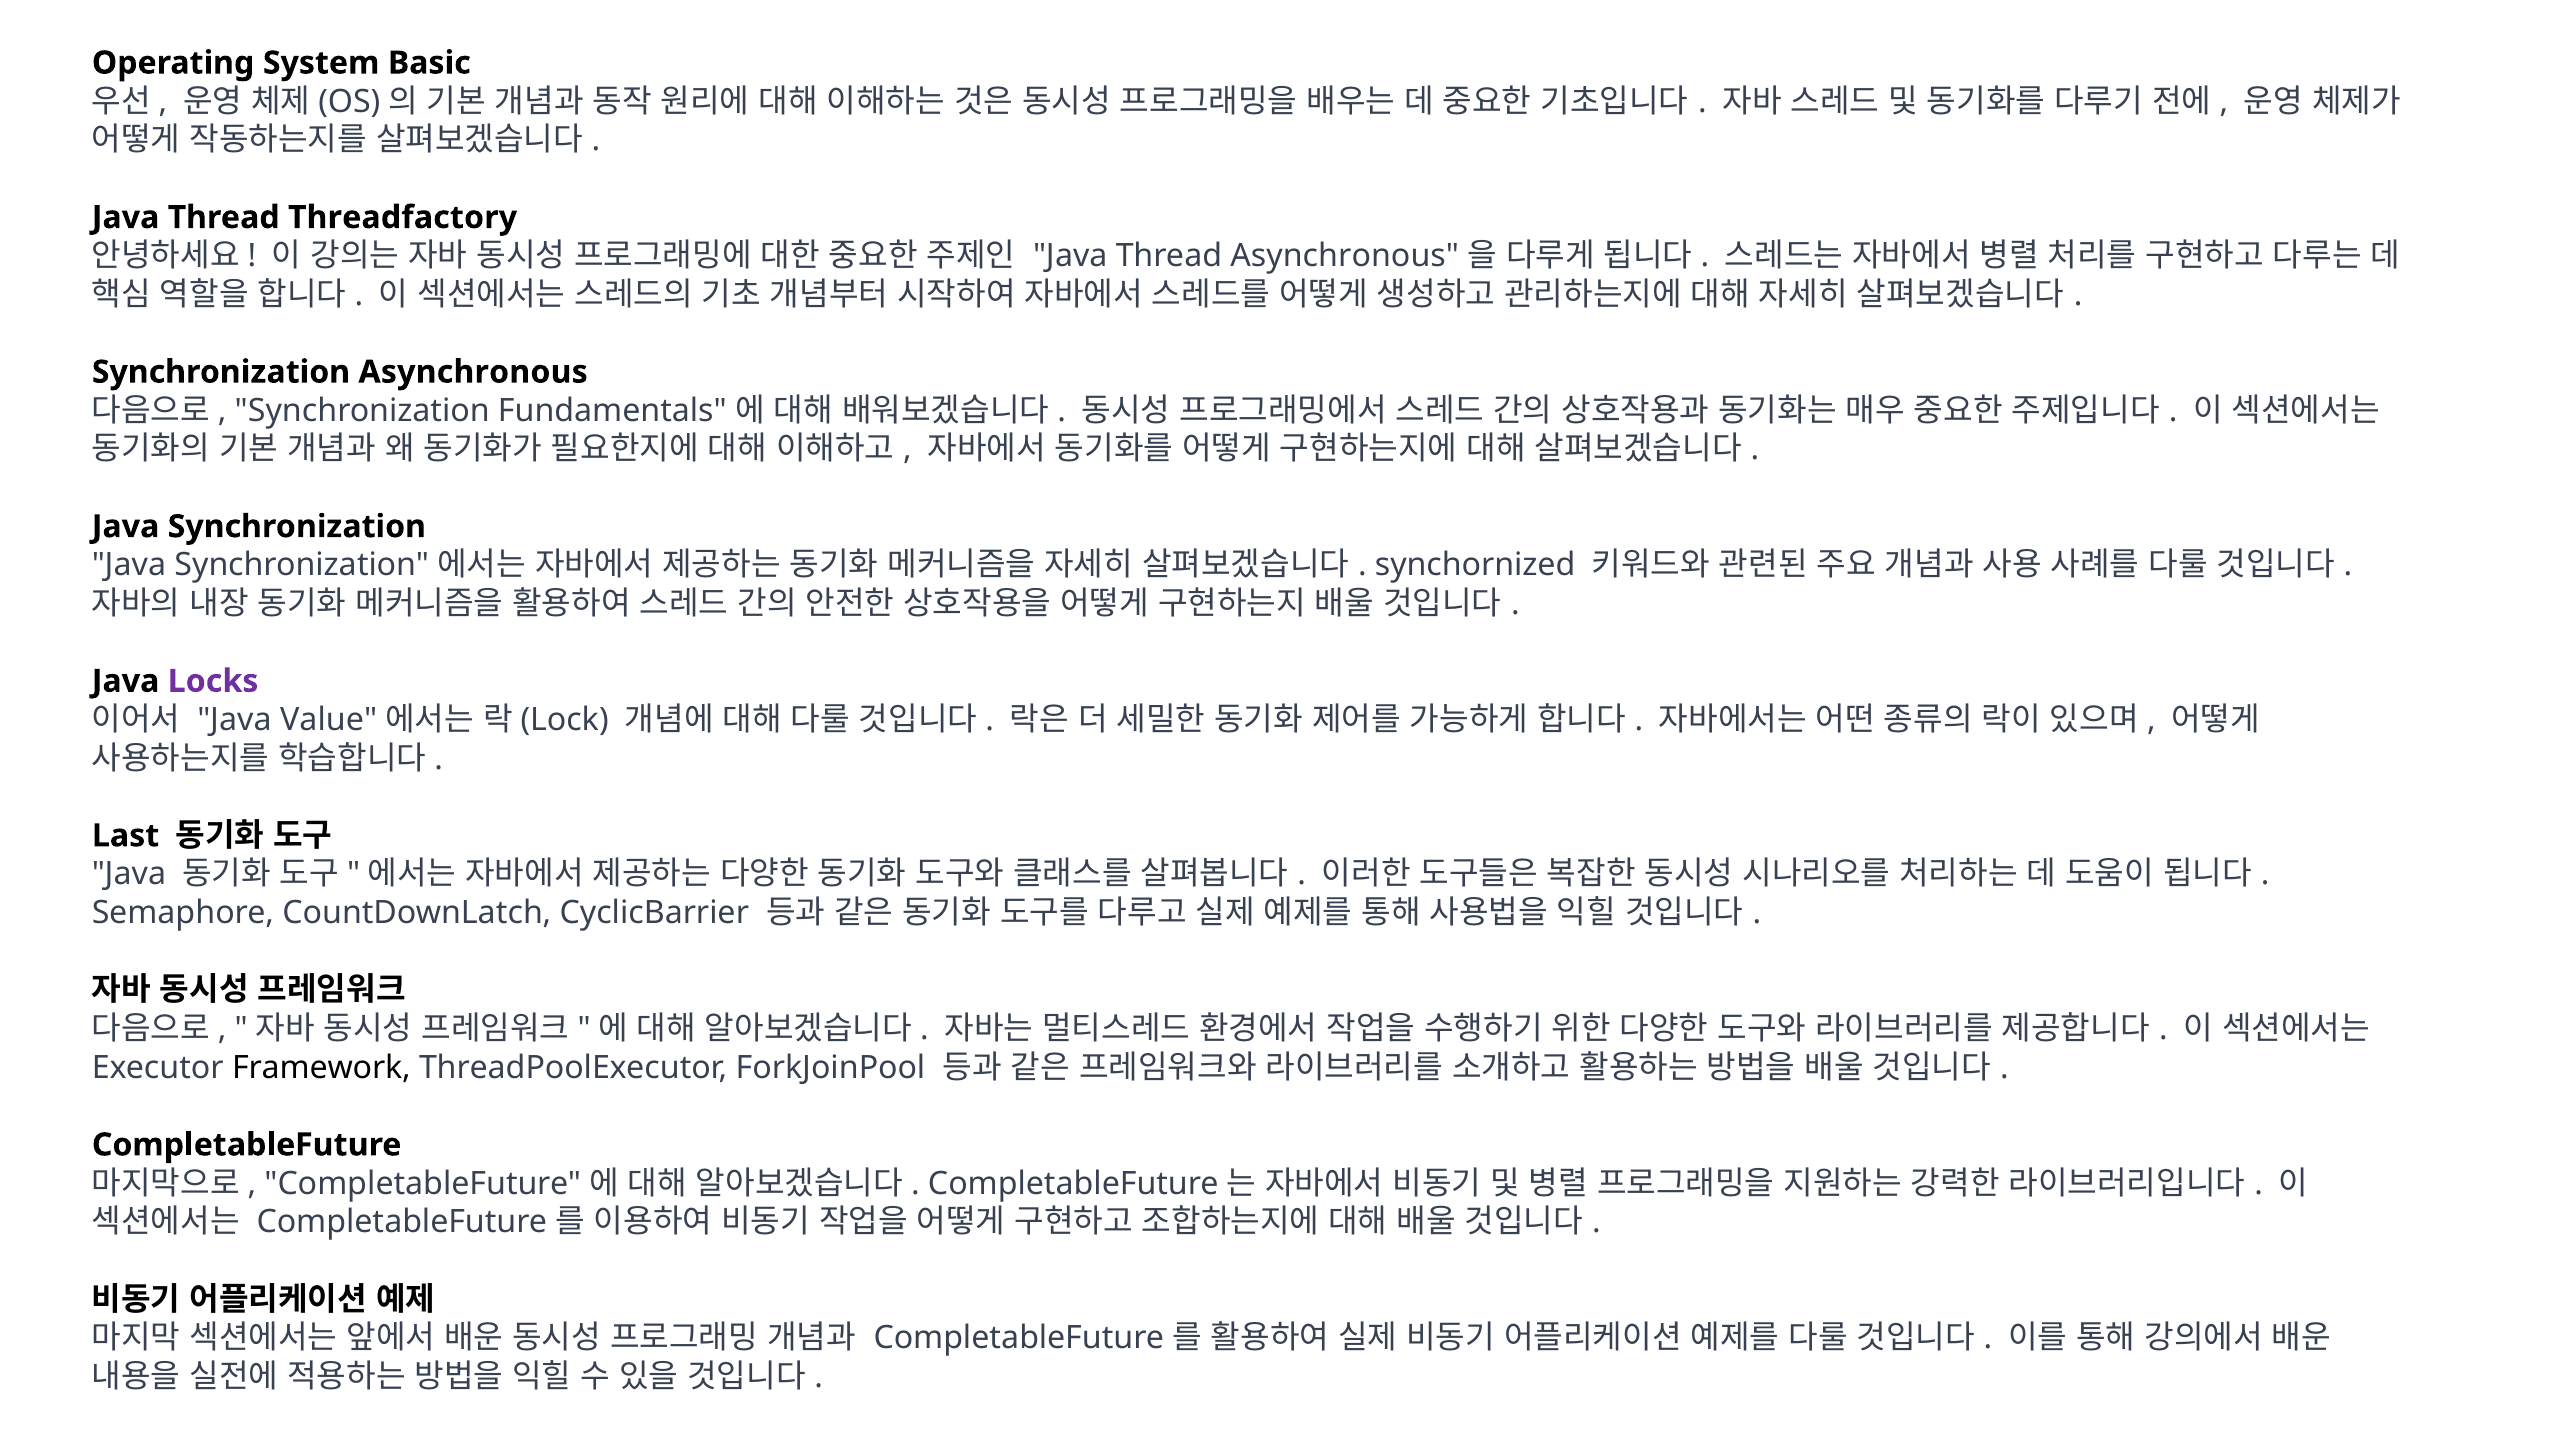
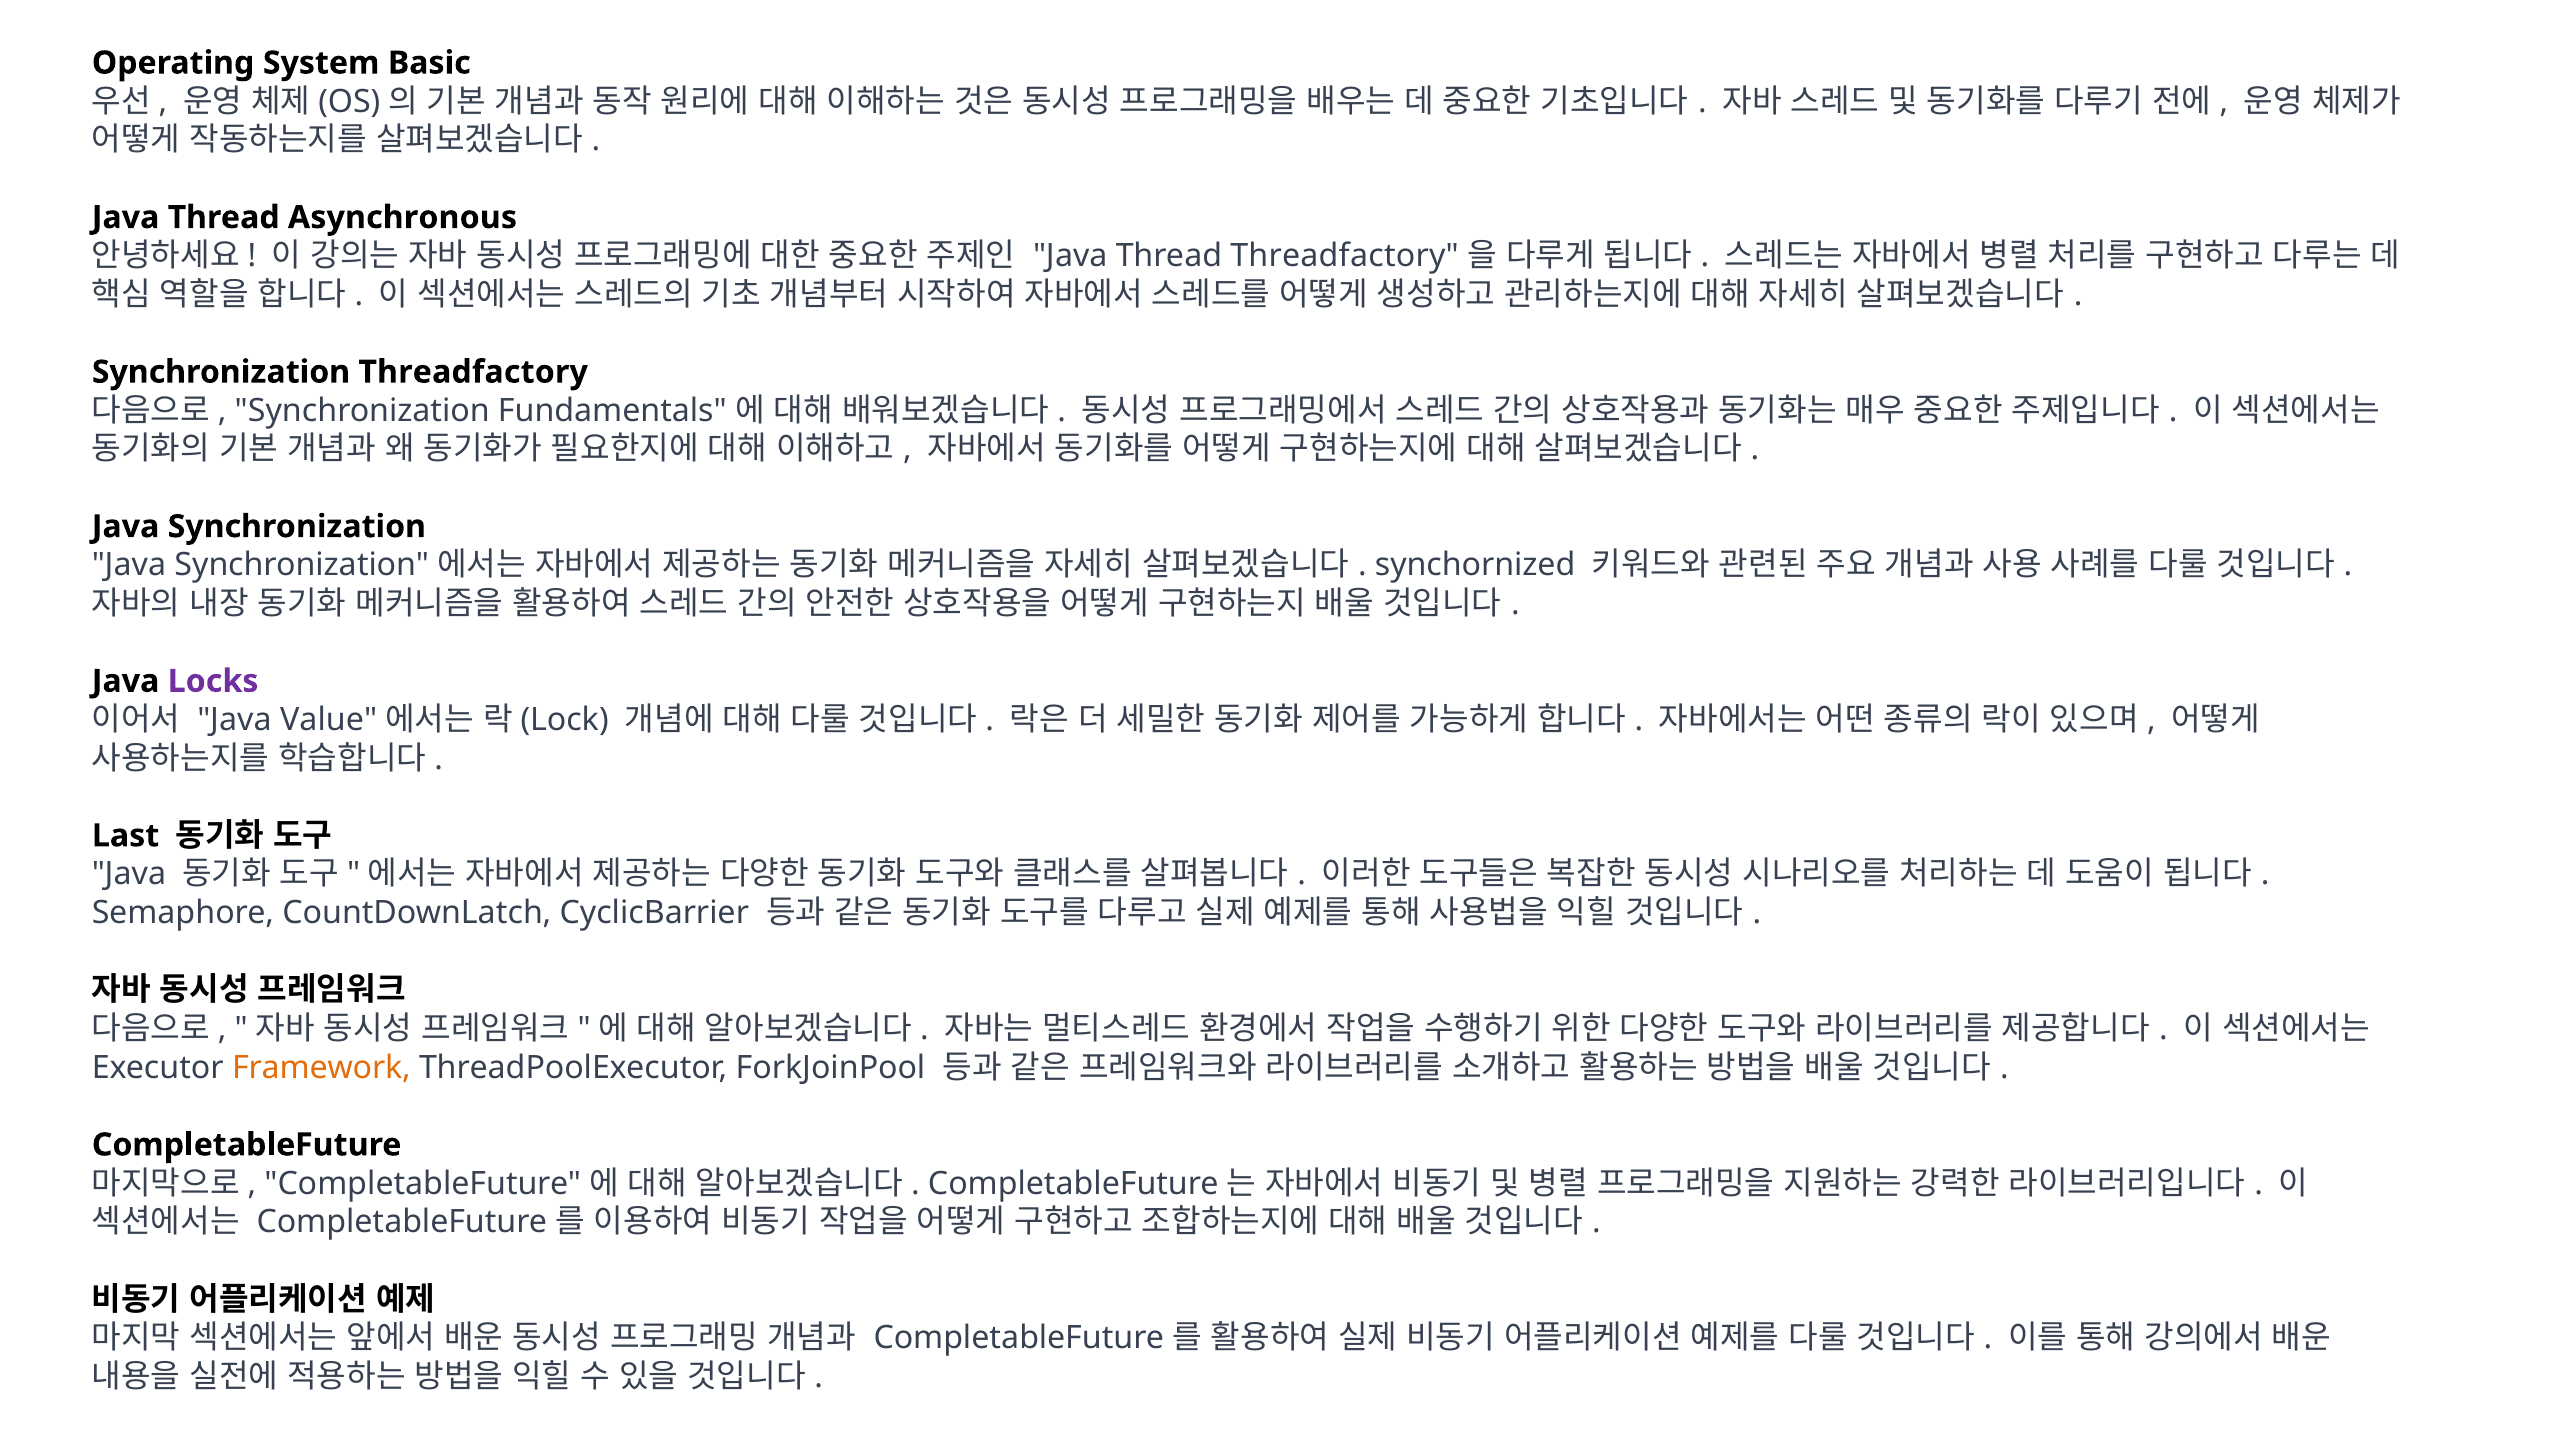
Threadfactory: Threadfactory -> Asynchronous (402, 217)
Thread Asynchronous: Asynchronous -> Threadfactory (1345, 256)
Synchronization Asynchronous: Asynchronous -> Threadfactory (473, 372)
Framework colour: black -> orange (321, 1068)
